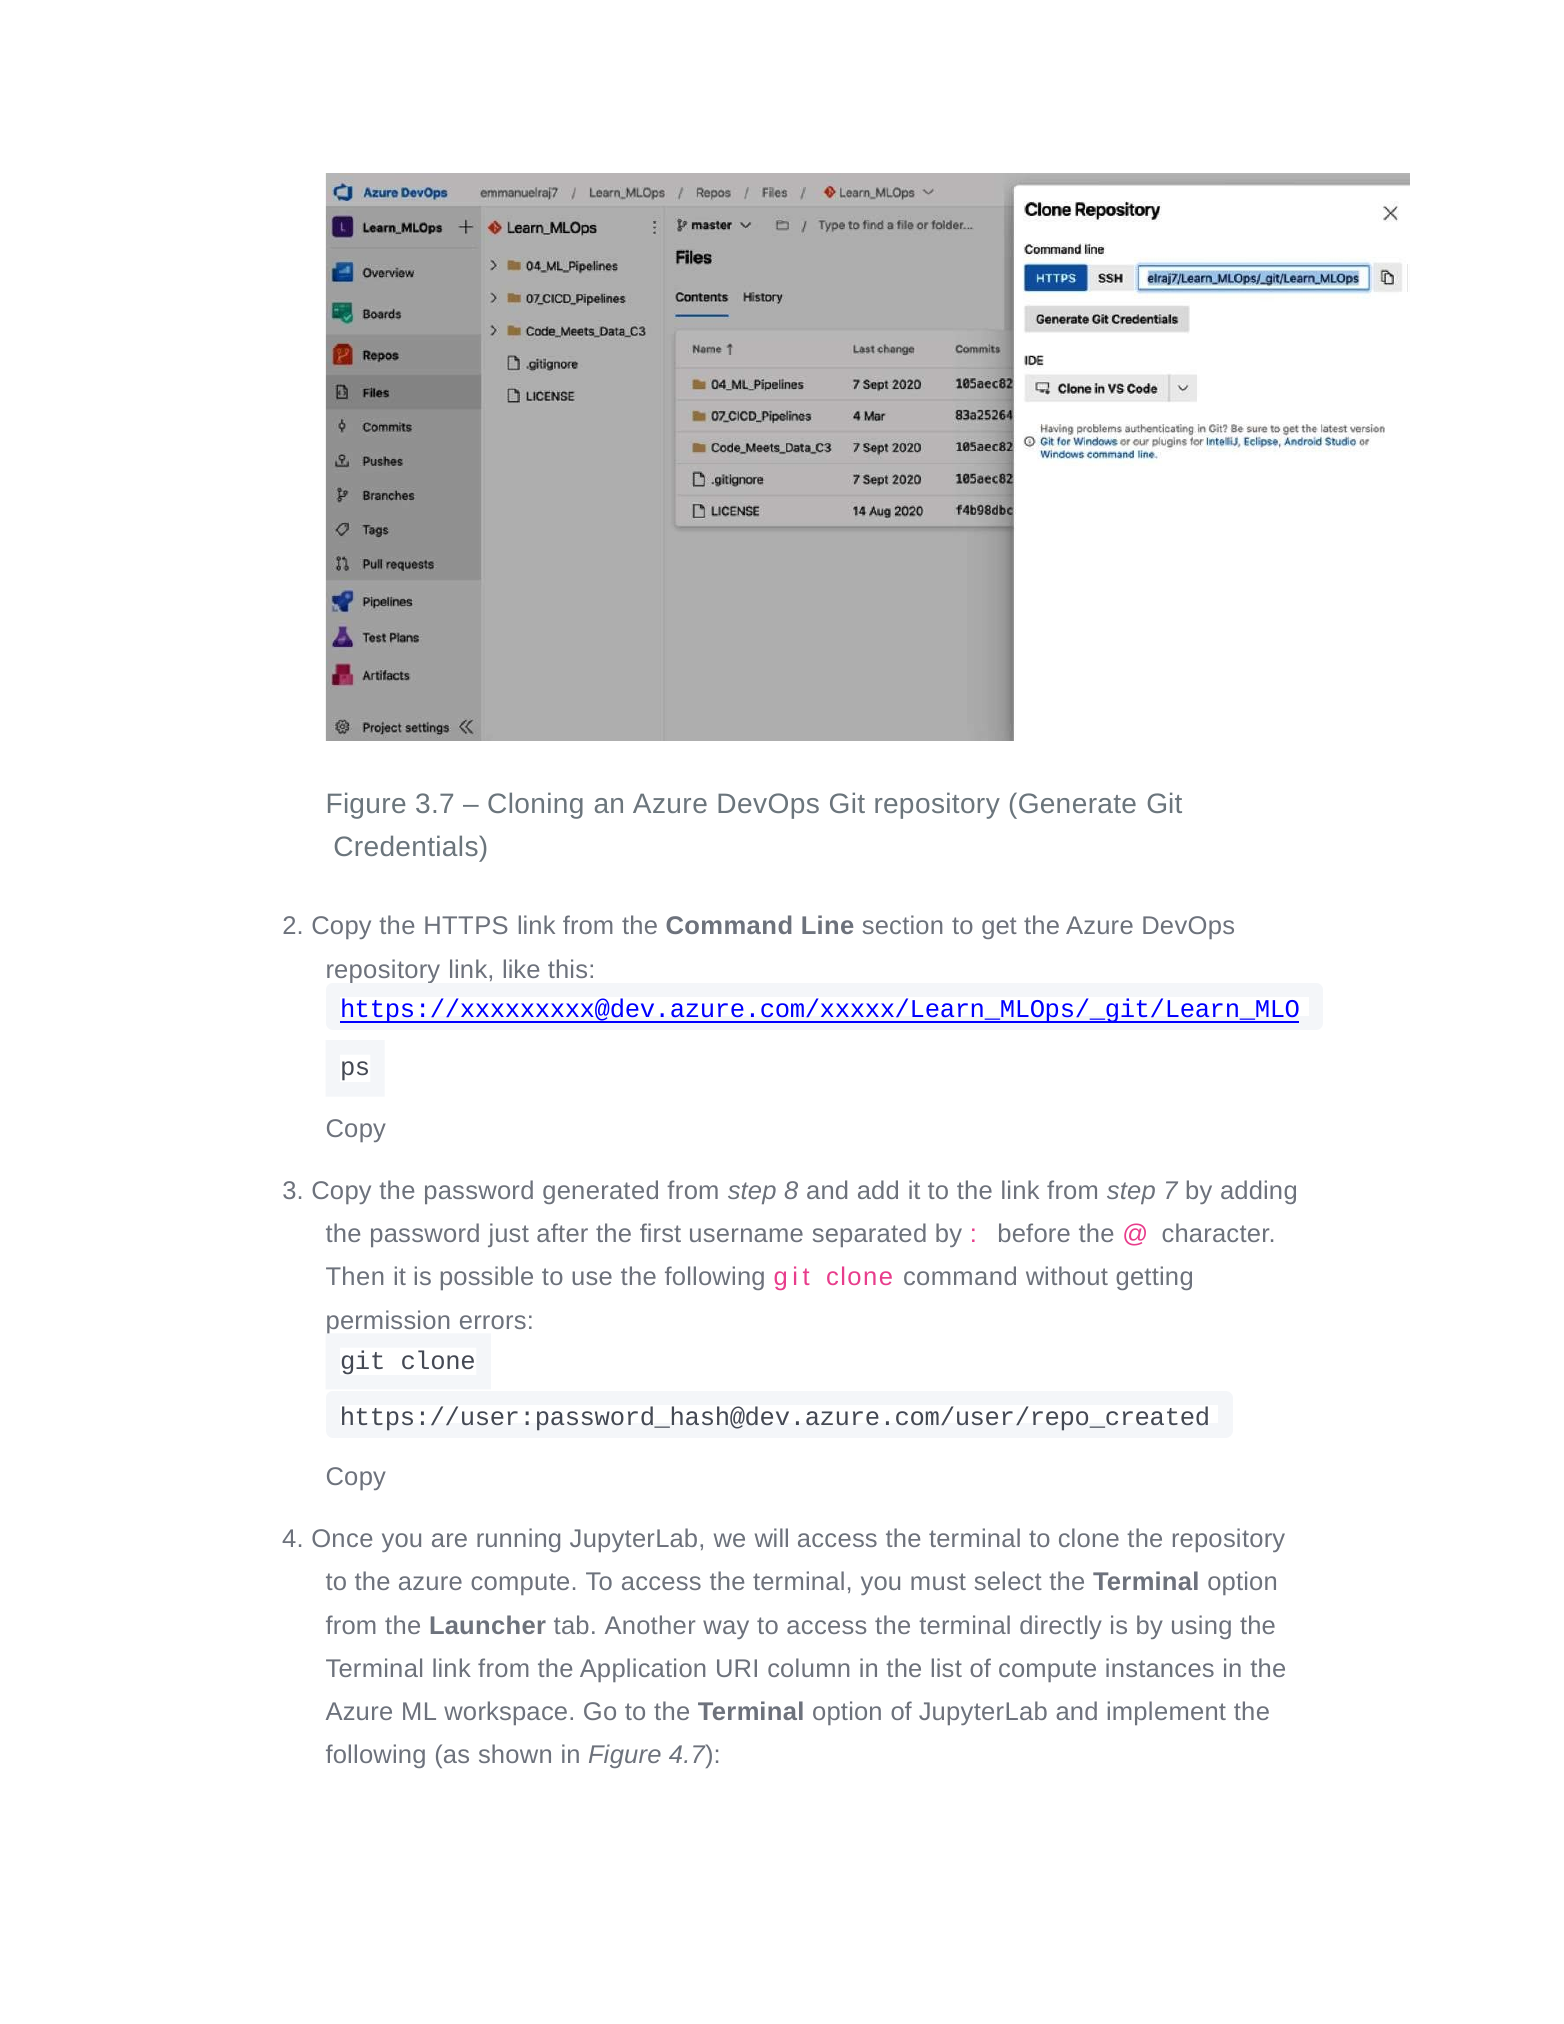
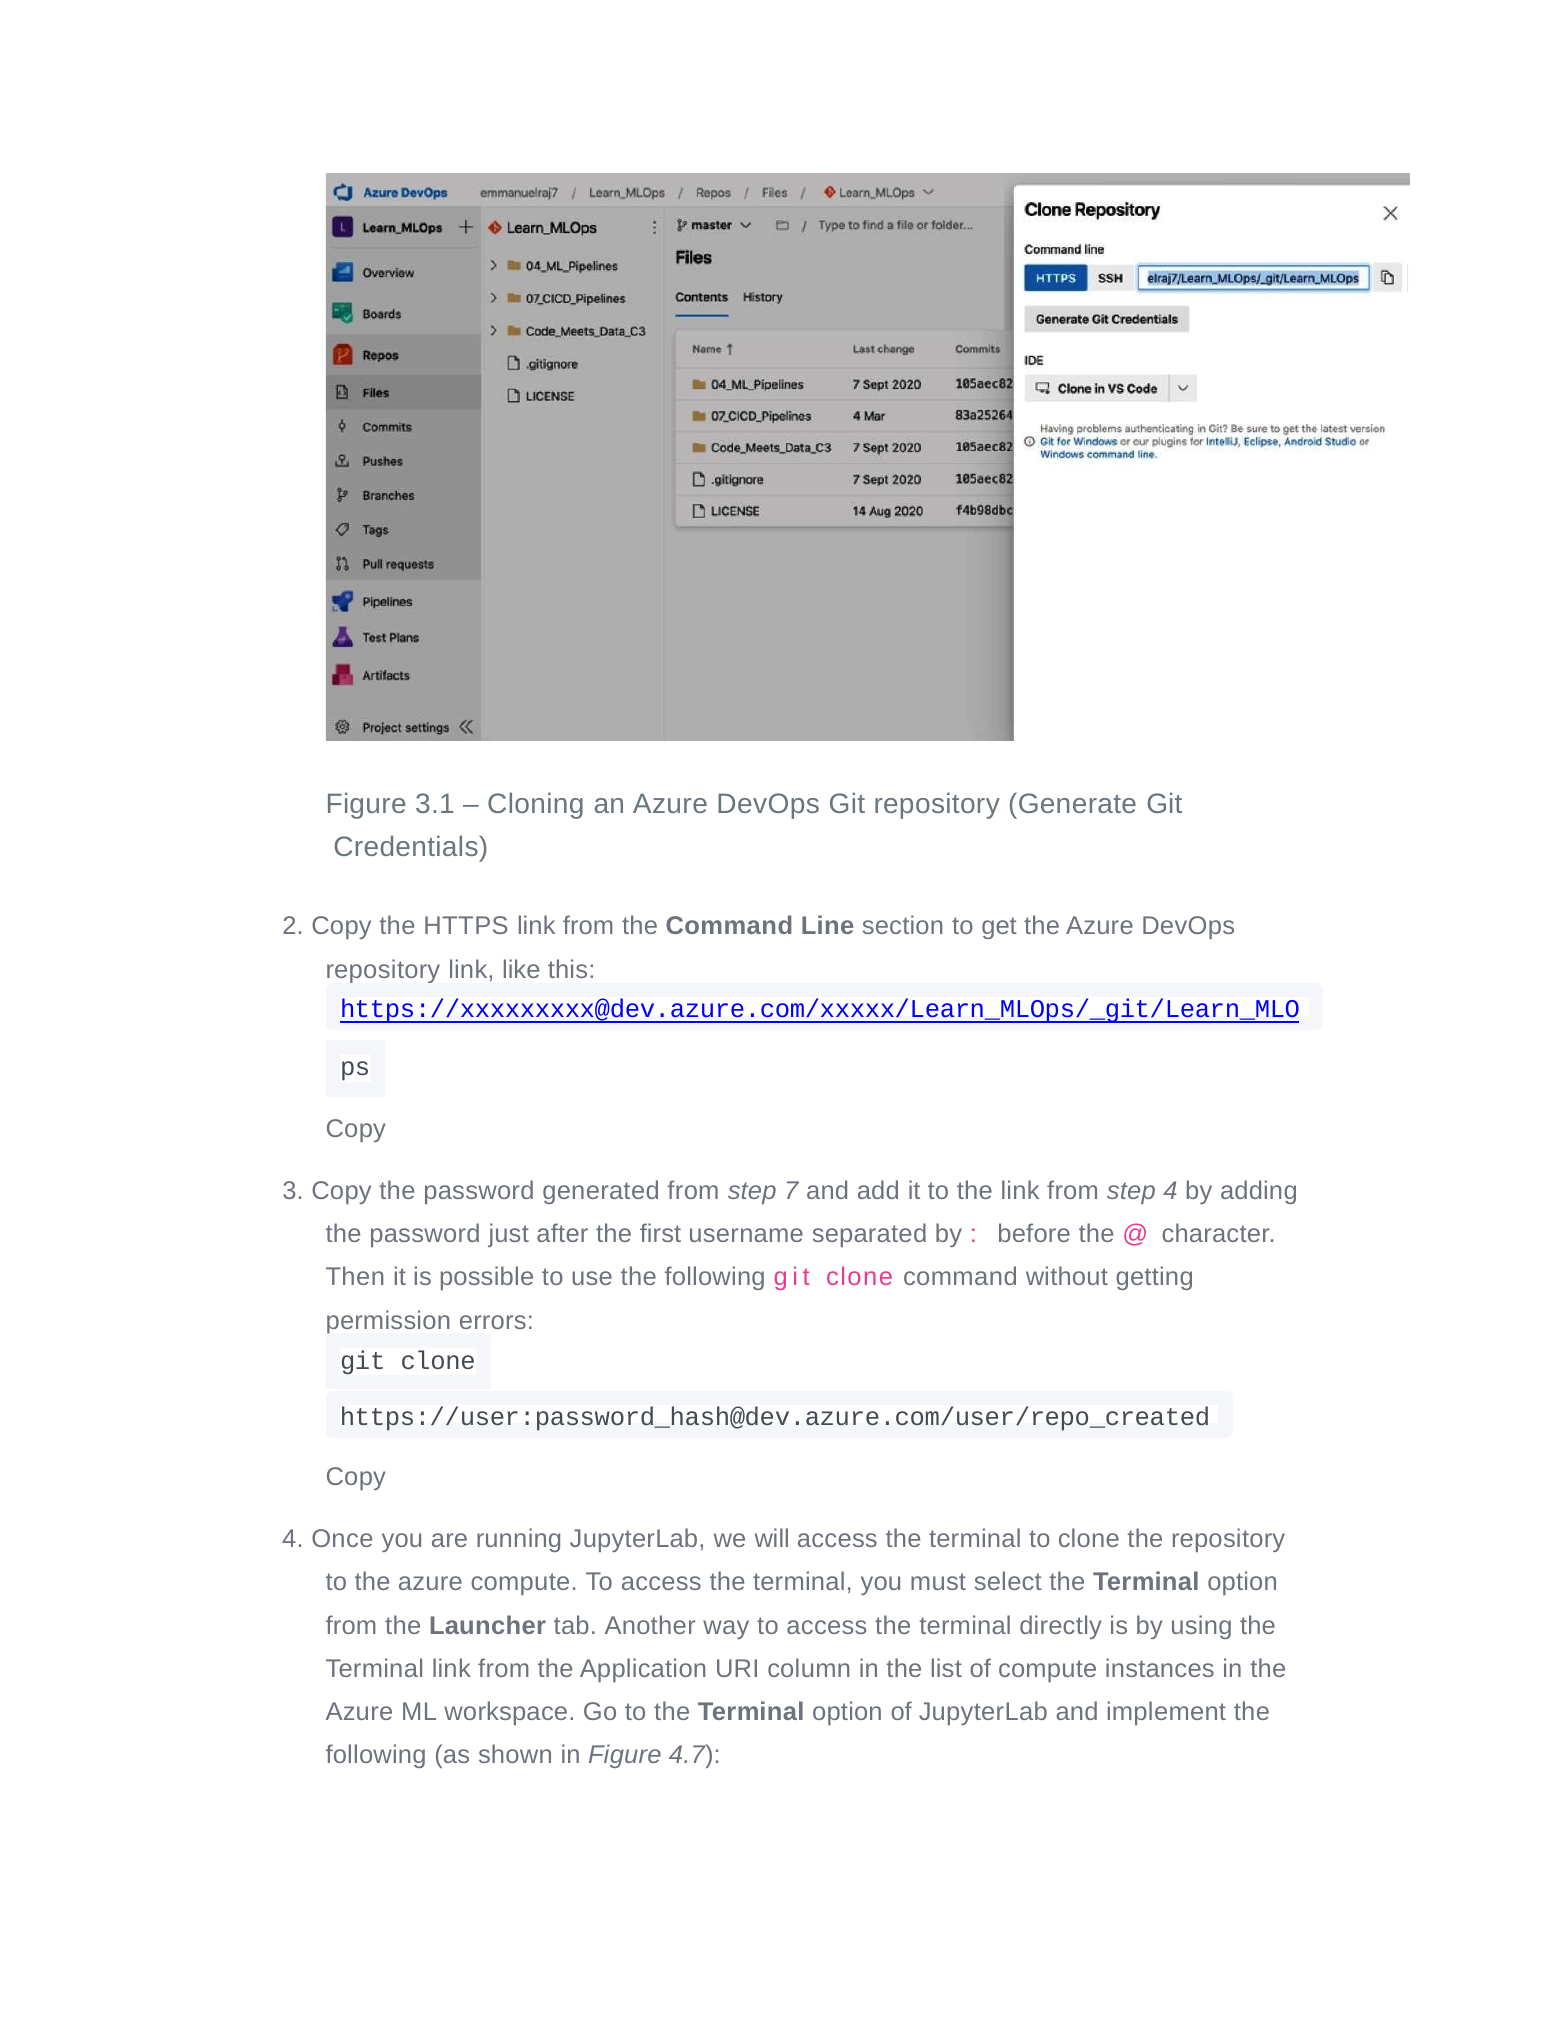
3.7: 3.7 -> 3.1 (435, 804)
8: 8 -> 7 (791, 1191)
step 7: 7 -> 4 (1170, 1191)
